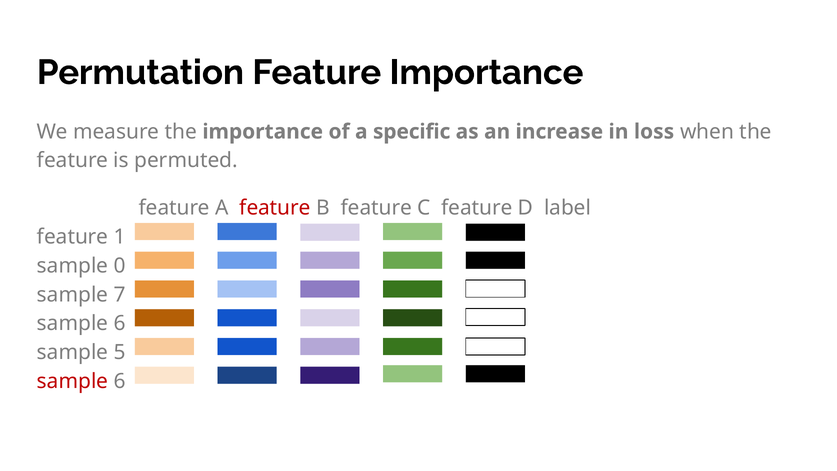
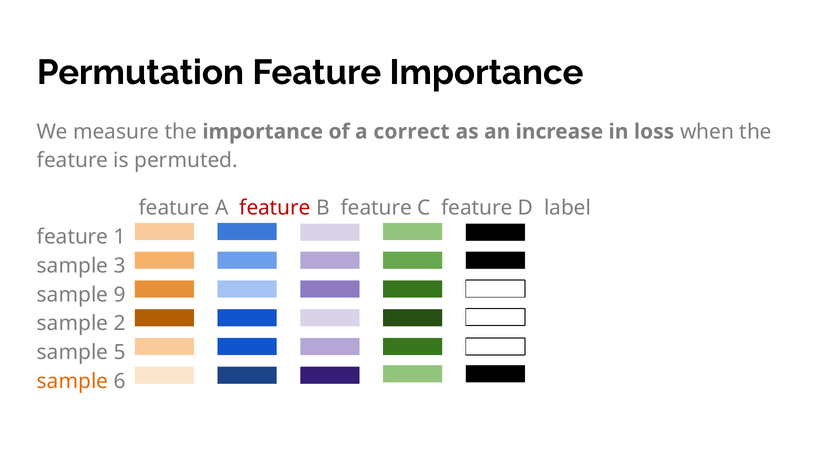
specific: specific -> correct (411, 132)
0: 0 -> 3 (120, 266)
7: 7 -> 9 (120, 295)
6: 6 -> 2 (120, 323)
sample colour: red -> orange (73, 381)
